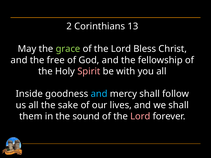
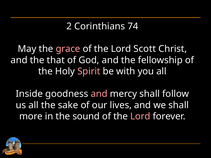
13: 13 -> 74 (133, 26)
grace colour: light green -> pink (68, 49)
Bless: Bless -> Scott (145, 49)
free: free -> that (56, 60)
and colour: light blue -> pink (99, 94)
them: them -> more (31, 117)
